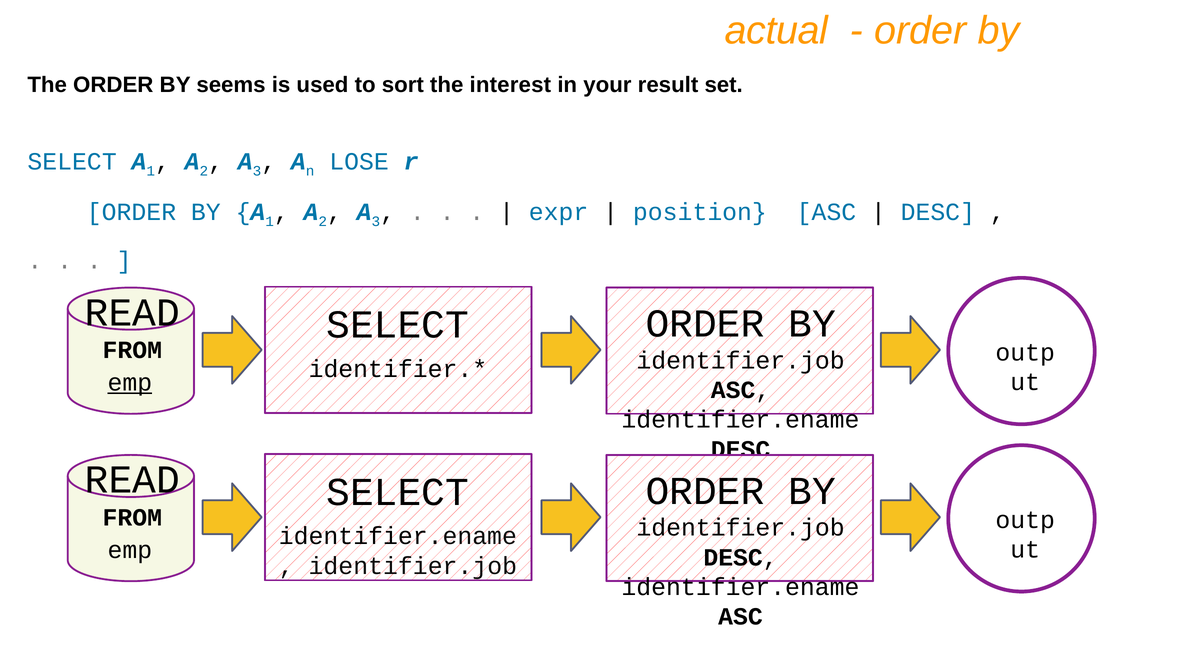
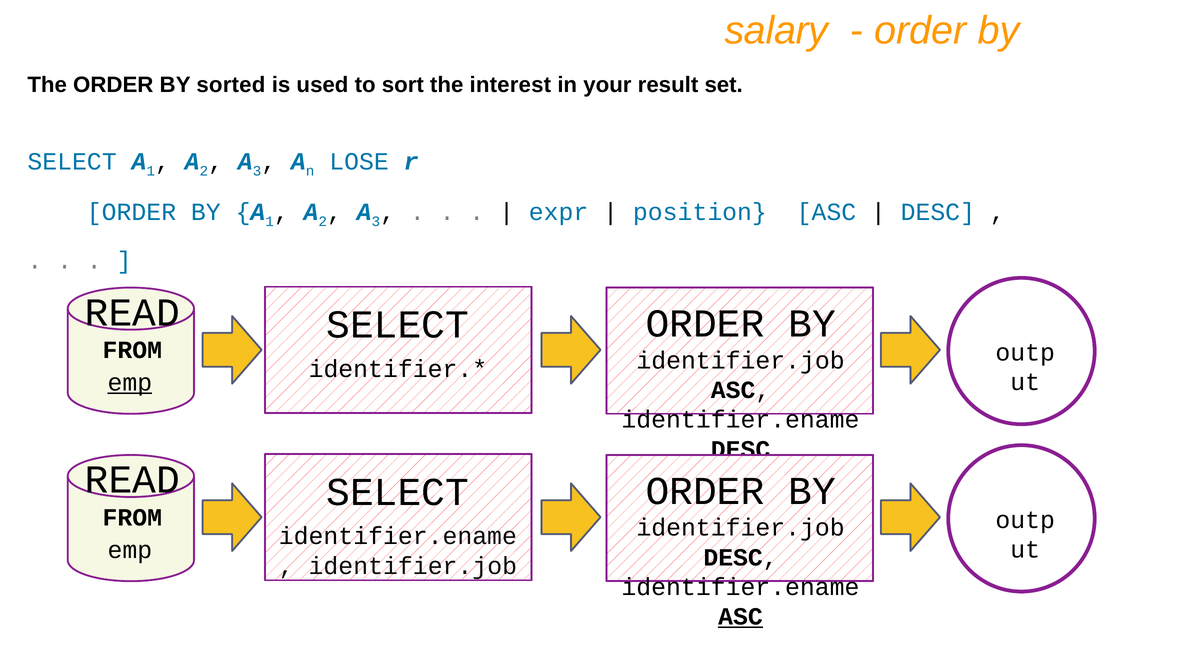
actual: actual -> salary (776, 31)
seems: seems -> sorted (231, 85)
ASC underline: none -> present (741, 617)
